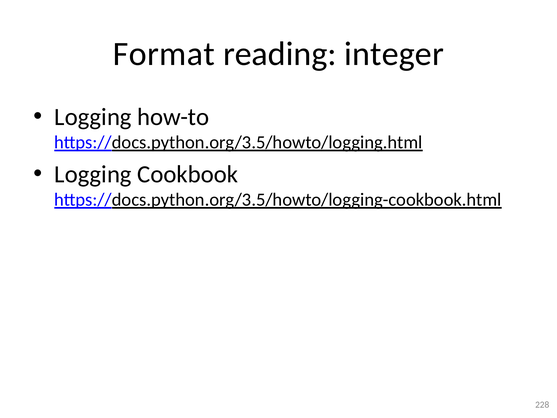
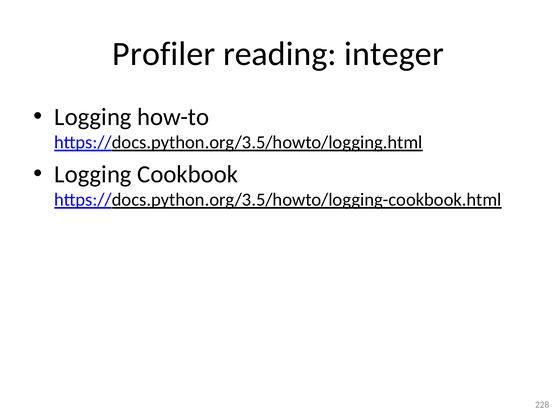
Format: Format -> Profiler (164, 54)
